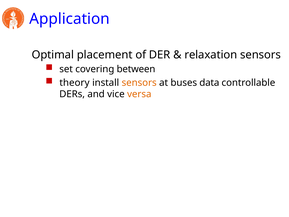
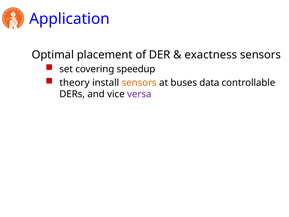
relaxation: relaxation -> exactness (211, 55)
between: between -> speedup (136, 69)
versa colour: orange -> purple (139, 94)
